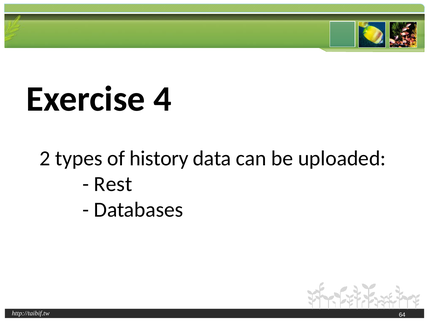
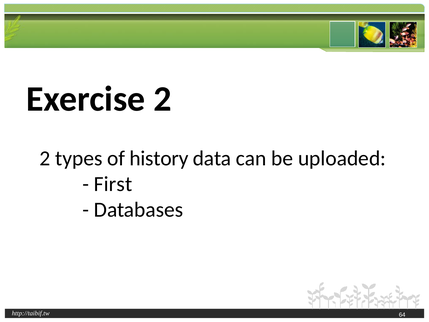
Exercise 4: 4 -> 2 (162, 99)
Rest: Rest -> First (113, 184)
